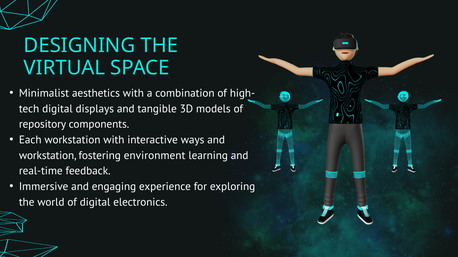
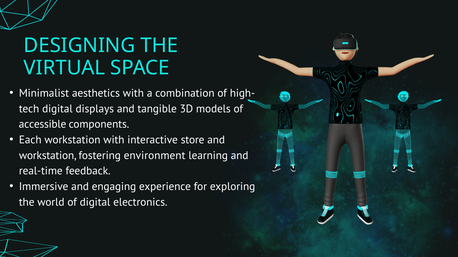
repository: repository -> accessible (43, 125)
ways: ways -> store (193, 140)
